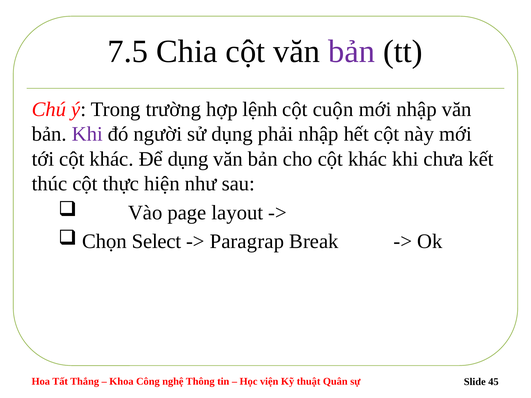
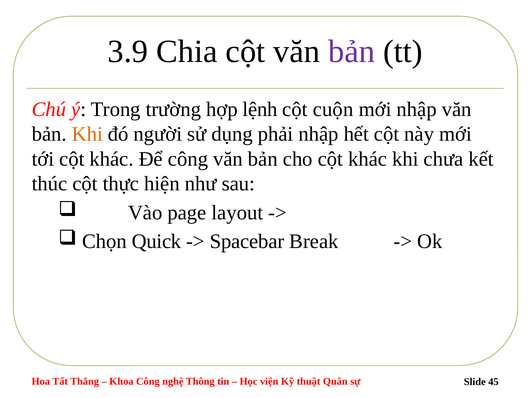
7.5: 7.5 -> 3.9 (128, 51)
Khi colour: purple -> orange (87, 134)
Để dụng: dụng -> công (188, 159)
Select: Select -> Quick (156, 242)
Paragrap: Paragrap -> Spacebar (247, 242)
